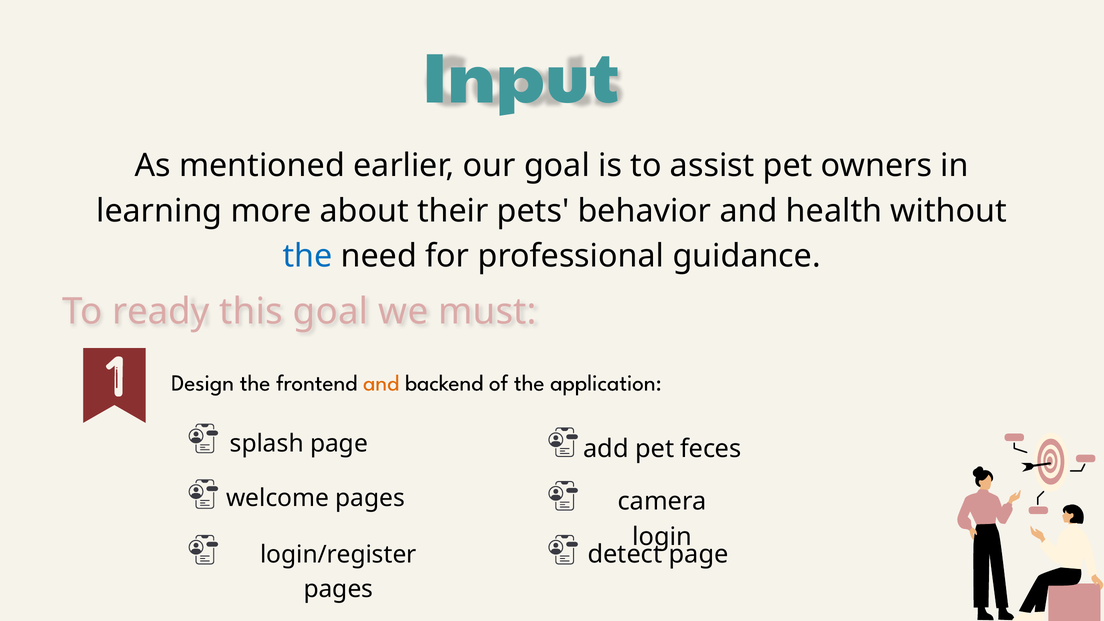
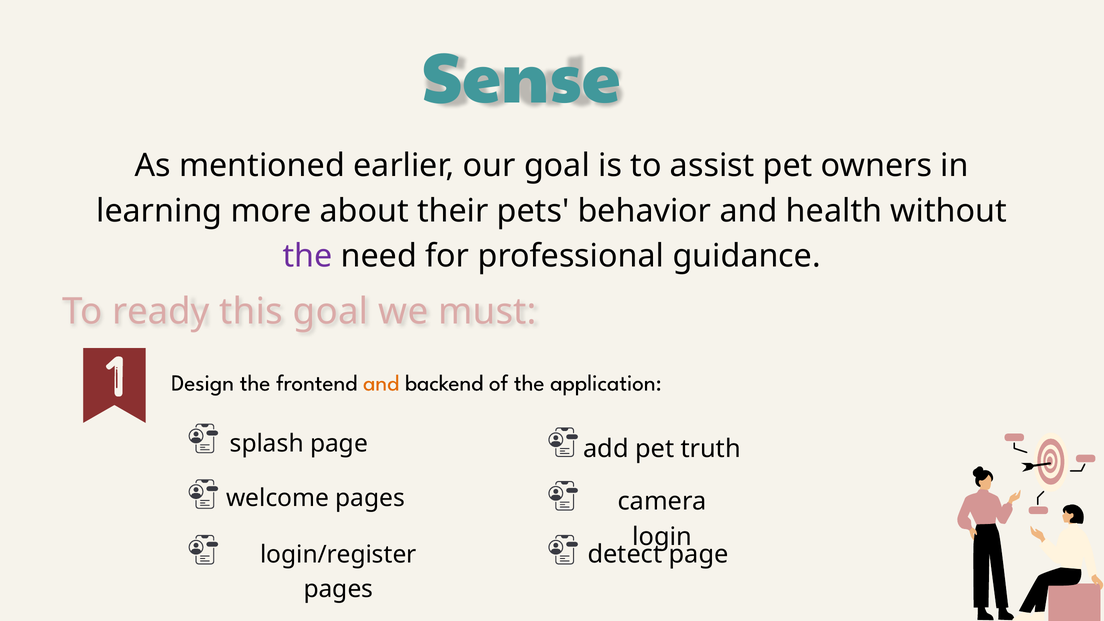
Input: Input -> Sense (522, 80)
the colour: blue -> purple (308, 256)
feces: feces -> truth (711, 449)
